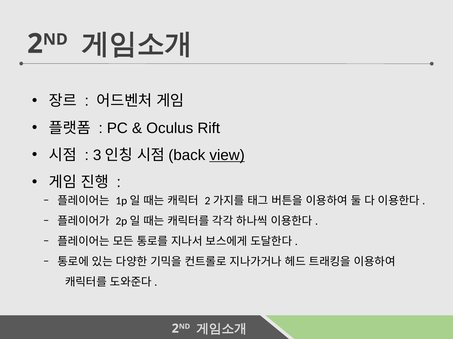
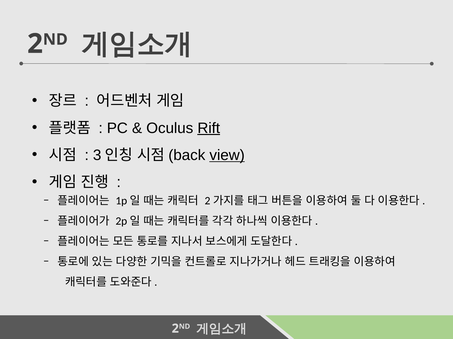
Rift underline: none -> present (209, 128)
